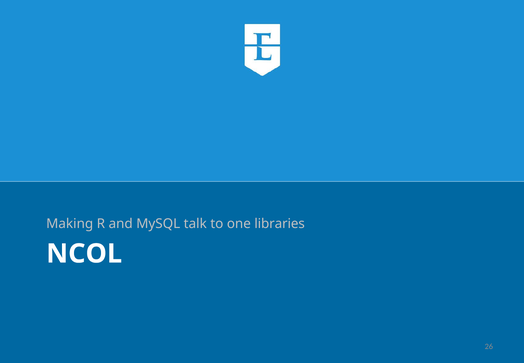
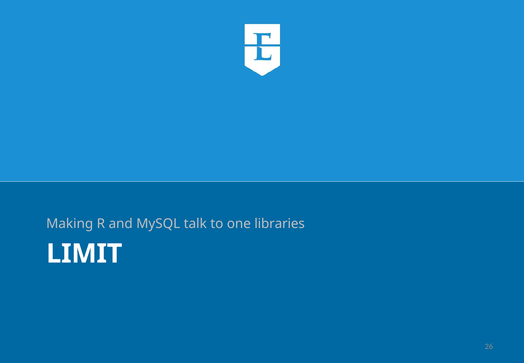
NCOL: NCOL -> LIMIT (84, 254)
